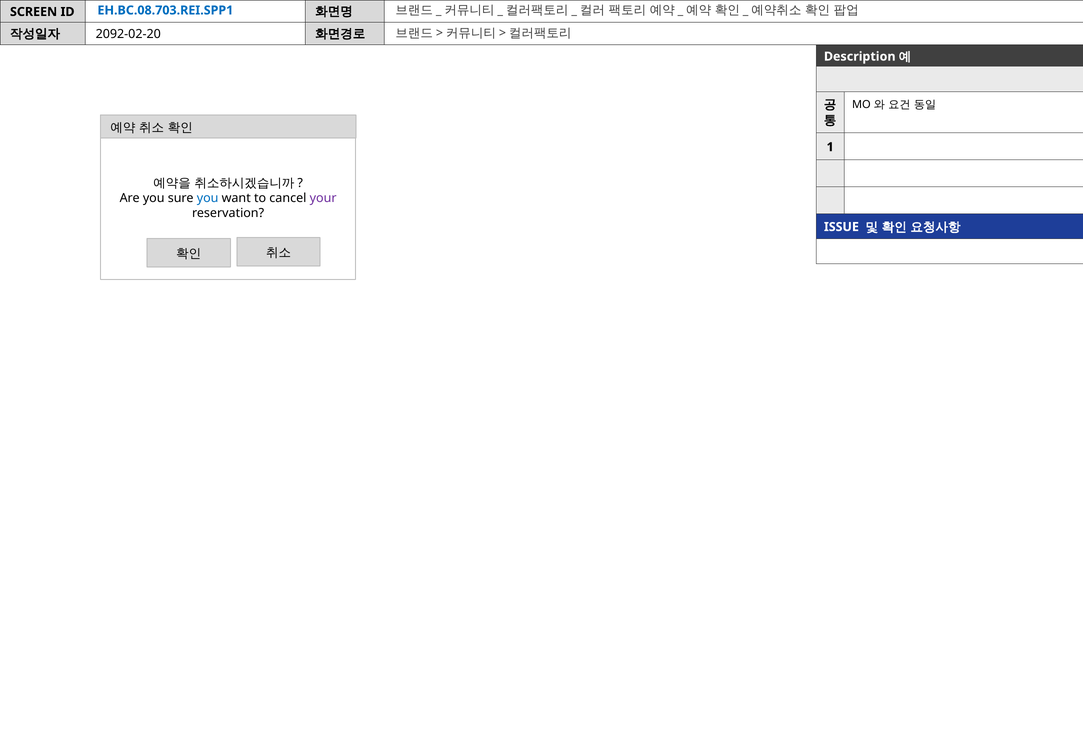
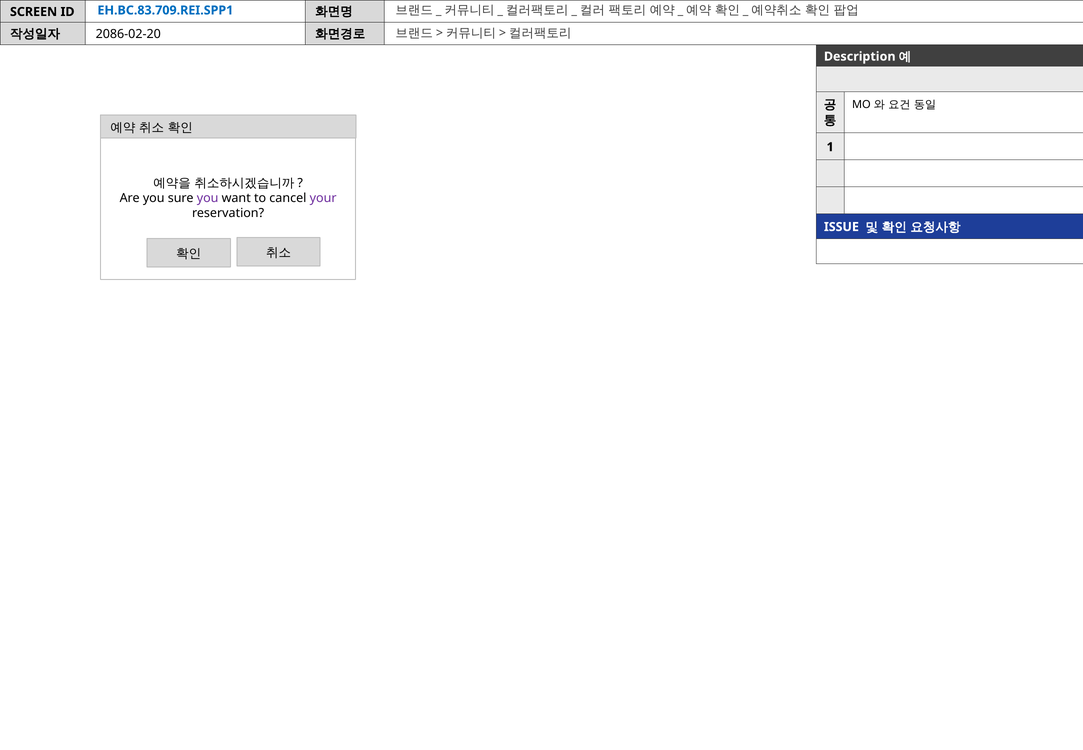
EH.BC.08.703.REI.SPP1: EH.BC.08.703.REI.SPP1 -> EH.BC.83.709.REI.SPP1 (165, 10)
2092-02-20: 2092-02-20 -> 2086-02-20 (128, 34)
you colour: blue -> purple (208, 198)
